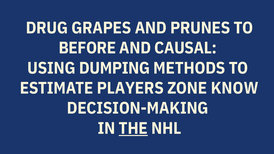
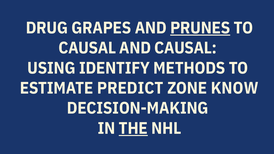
PRUNES underline: none -> present (200, 28)
BEFORE: BEFORE -> CAUSAL (87, 48)
DUMPING: DUMPING -> IDENTIFY (114, 68)
PLAYERS: PLAYERS -> PREDICT (130, 88)
